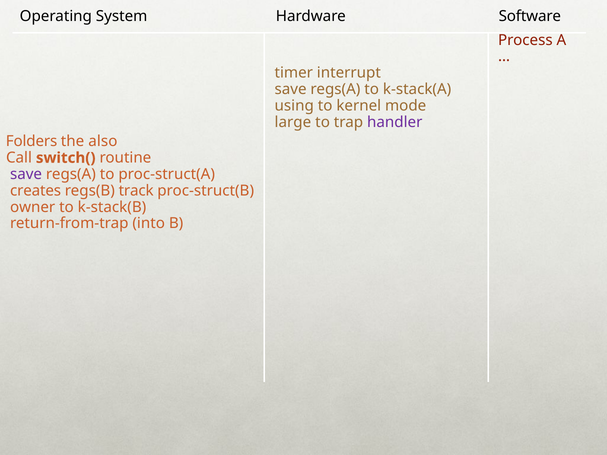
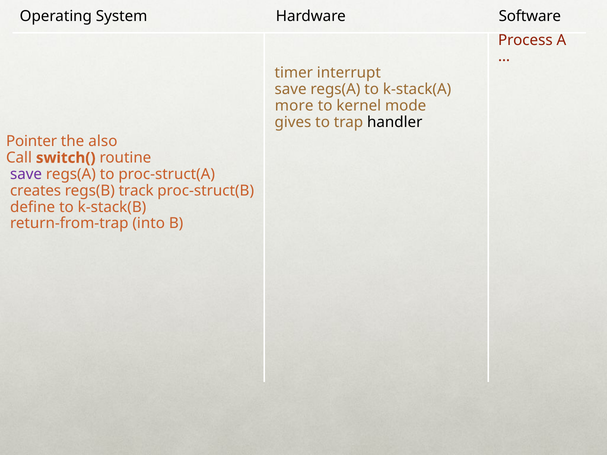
using: using -> more (294, 106)
large: large -> gives (293, 122)
handler colour: purple -> black (395, 122)
Folders: Folders -> Pointer (32, 142)
owner: owner -> define (33, 207)
